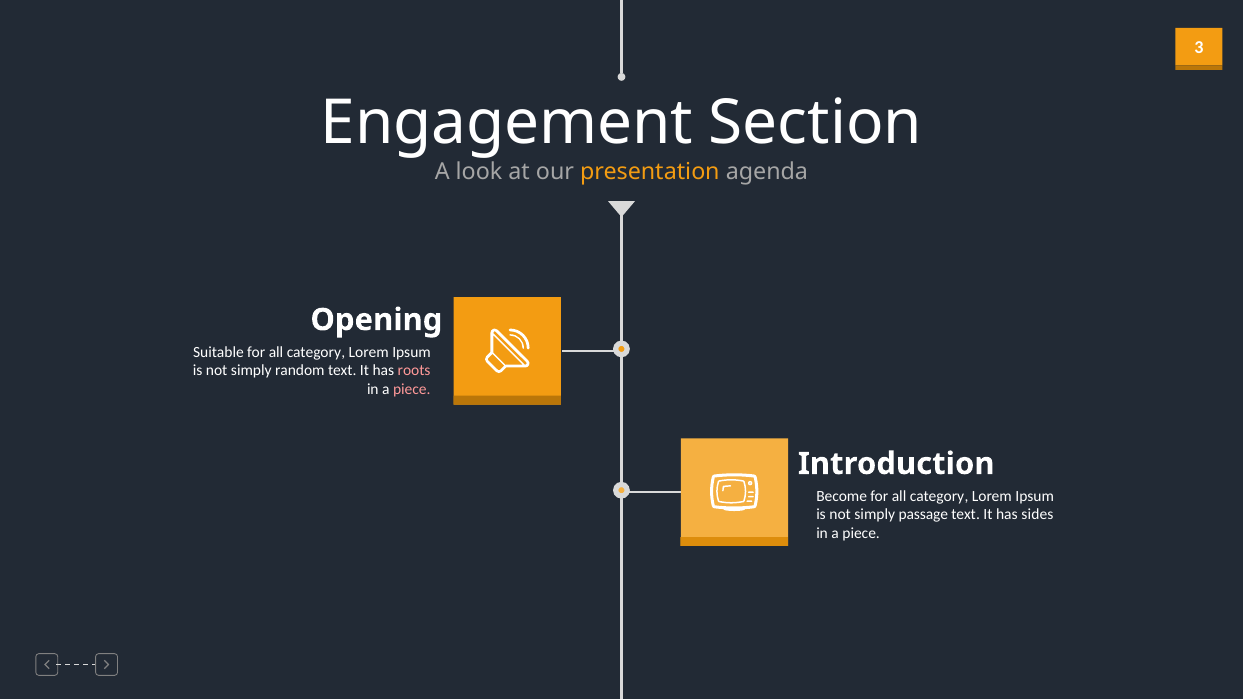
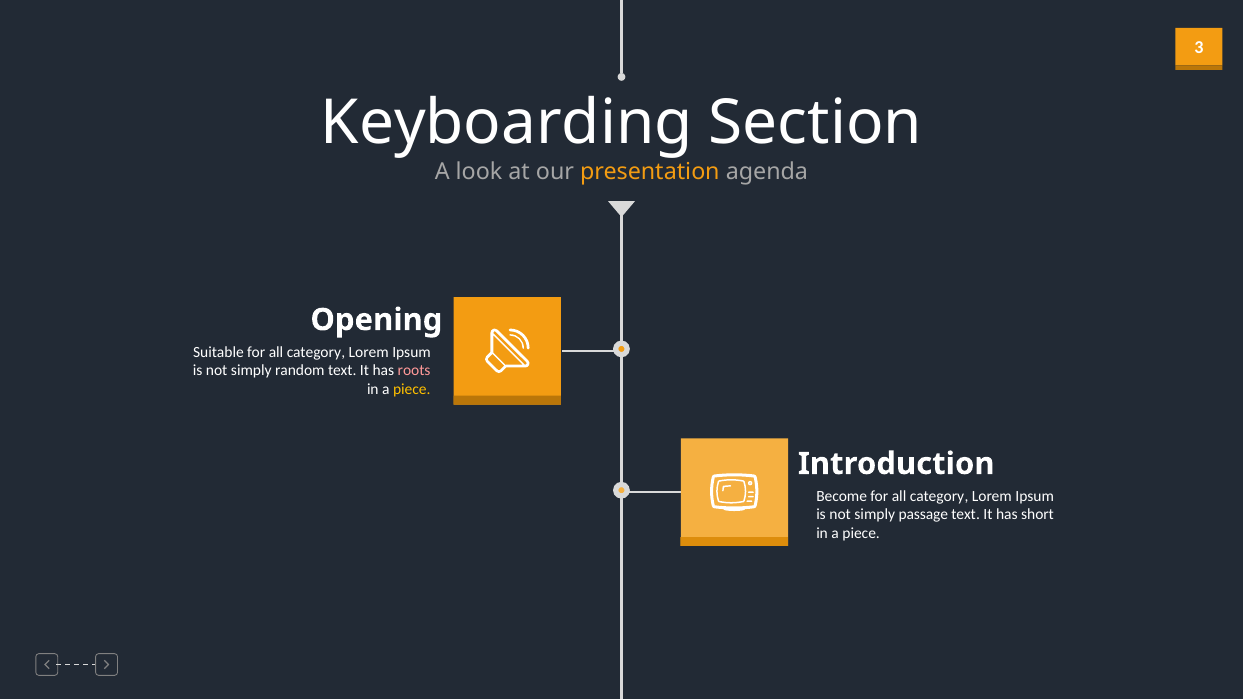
Engagement: Engagement -> Keyboarding (507, 123)
piece colour: pink -> yellow (412, 389)
sides: sides -> short (1038, 515)
